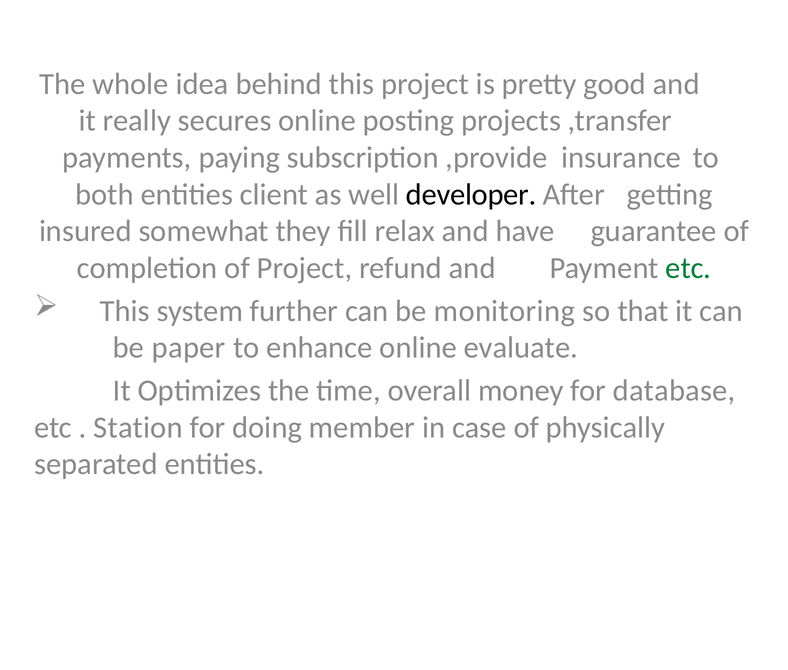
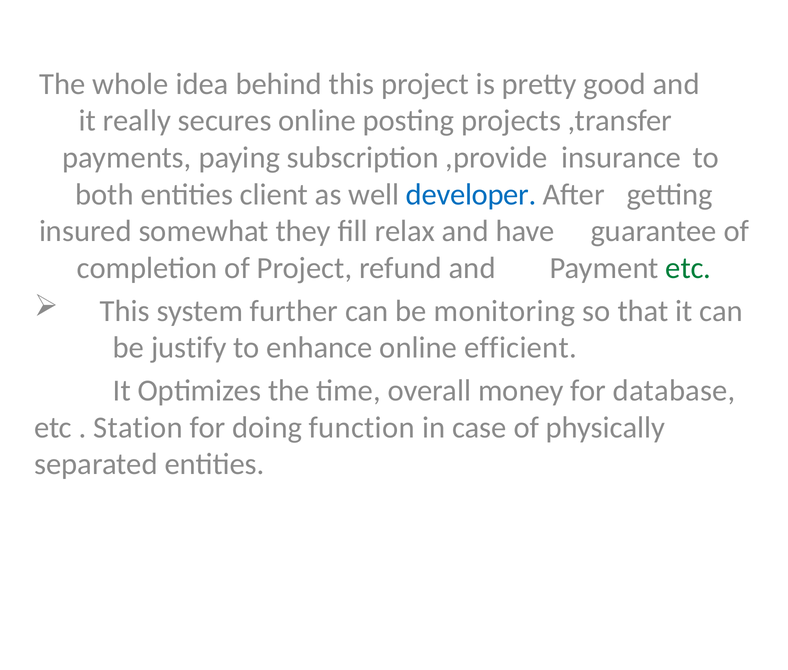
developer colour: black -> blue (471, 194)
paper: paper -> justify (189, 348)
evaluate: evaluate -> efficient (521, 348)
member: member -> function (362, 427)
